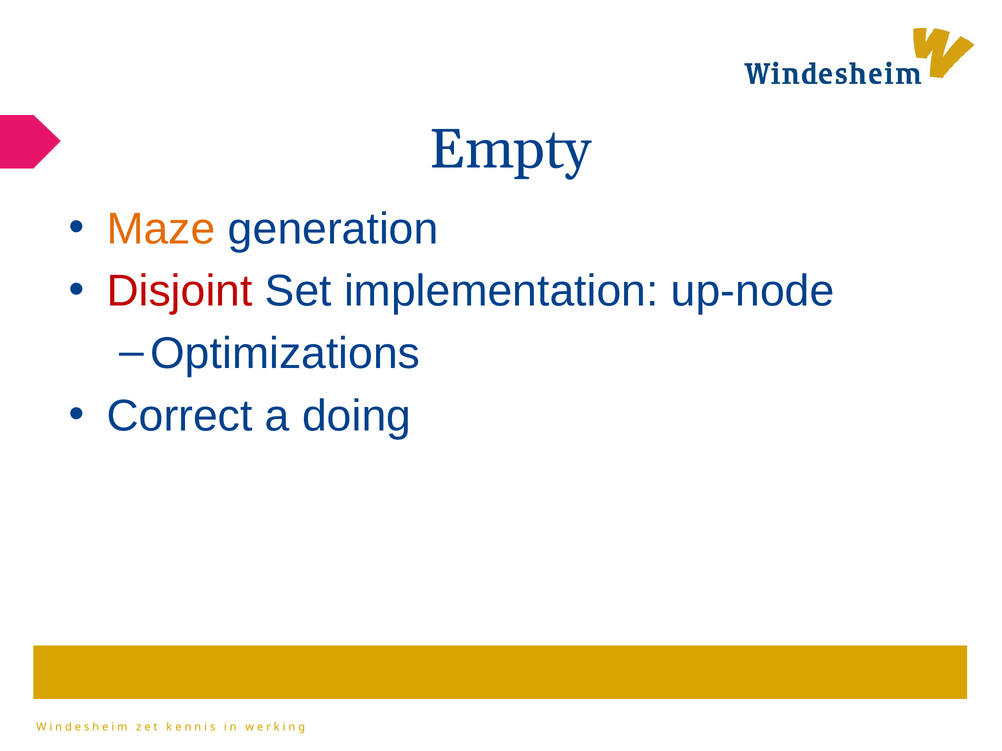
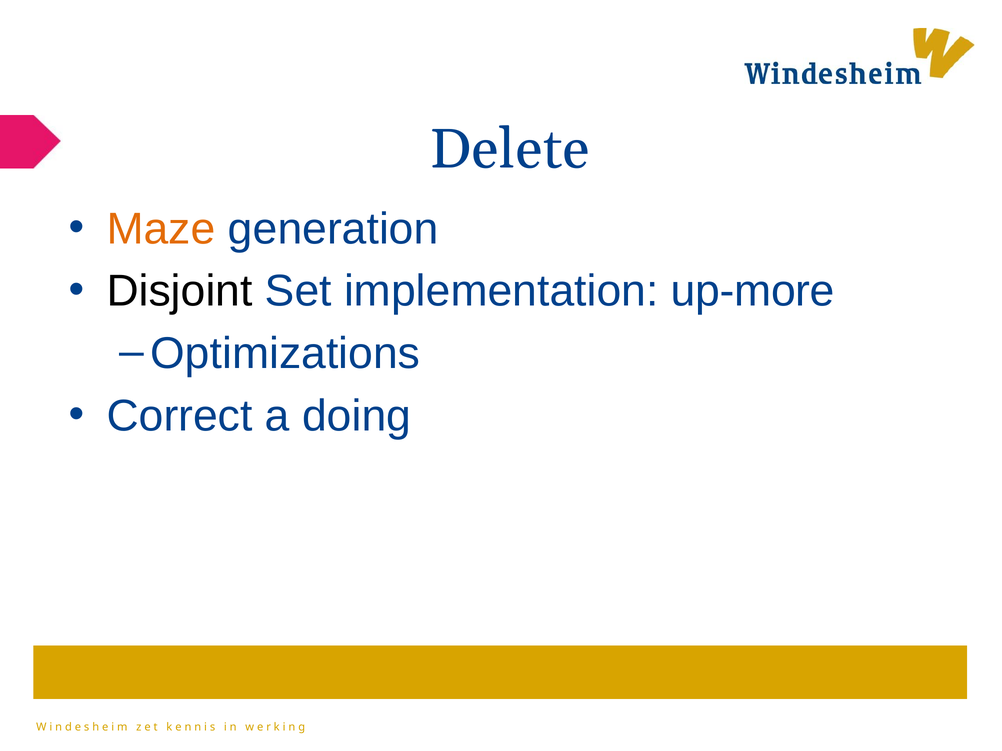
Empty: Empty -> Delete (510, 150)
Disjoint colour: red -> black (180, 291)
up-node: up-node -> up-more (753, 291)
